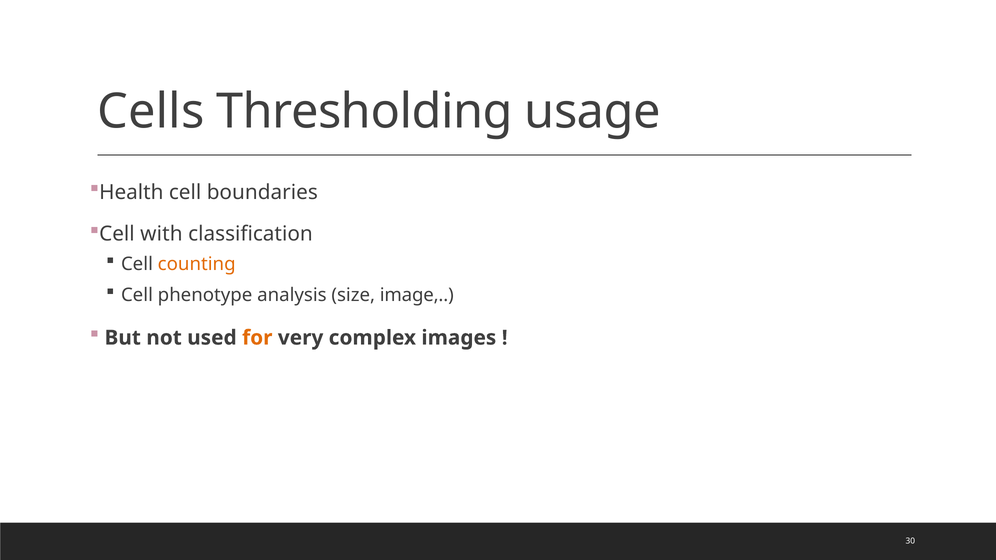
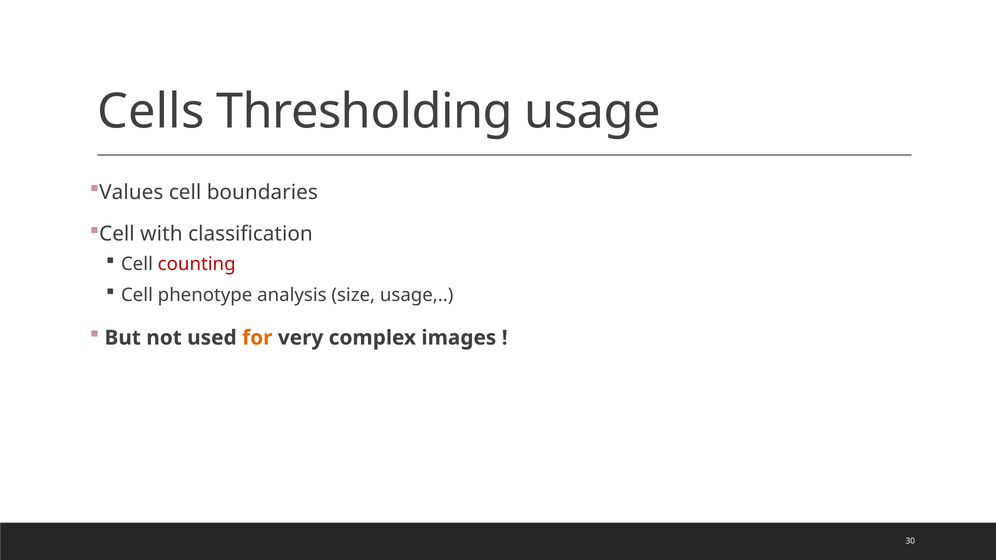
Health: Health -> Values (131, 192)
counting colour: orange -> red (197, 264)
size image: image -> usage (417, 295)
